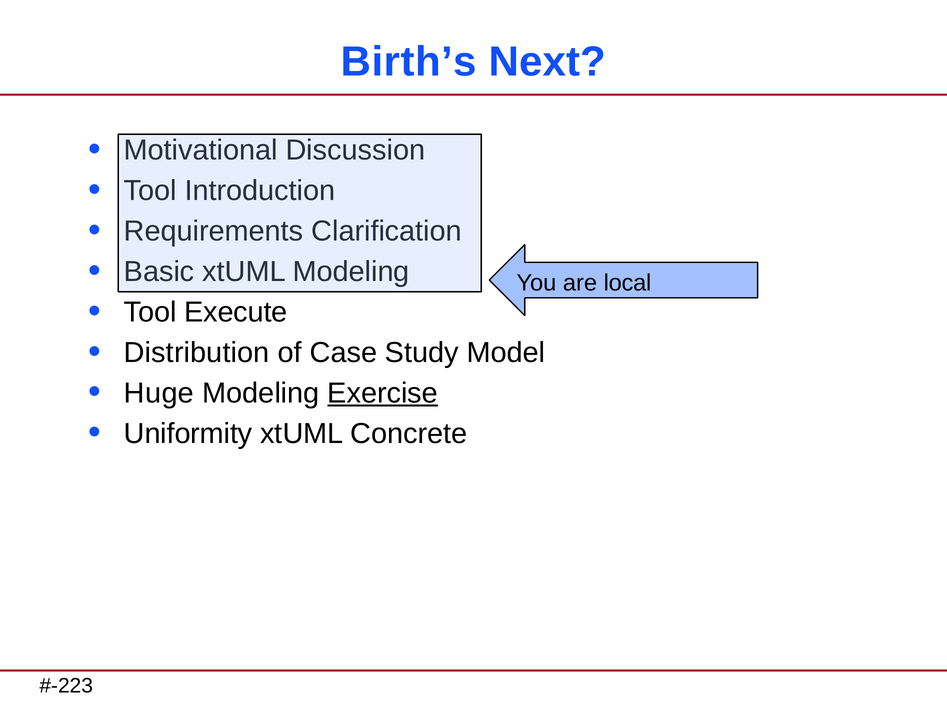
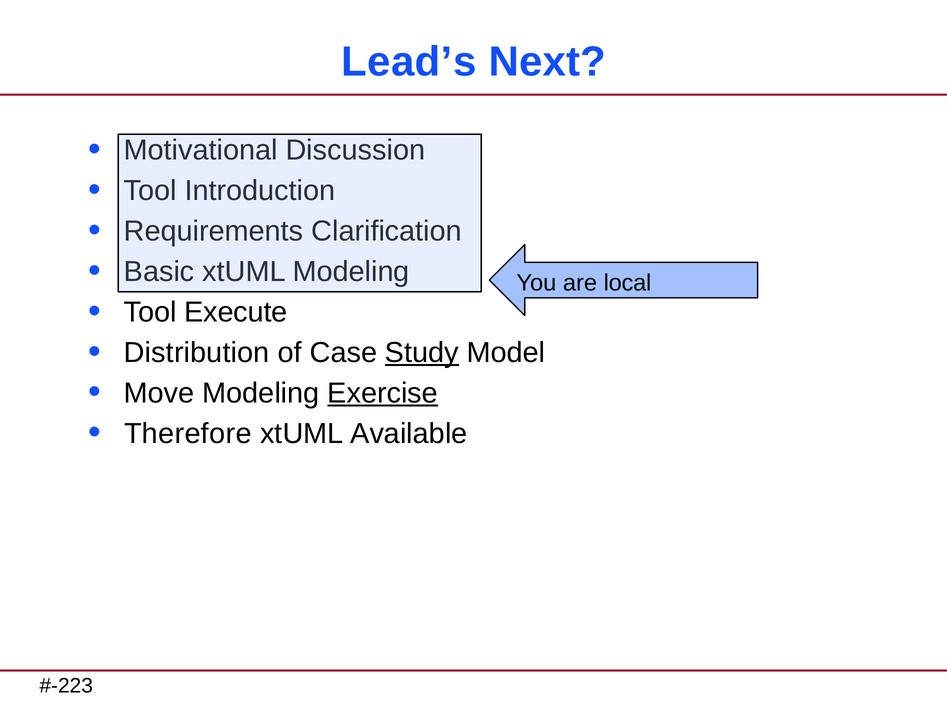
Birth’s: Birth’s -> Lead’s (409, 62)
Study underline: none -> present (422, 353)
Huge: Huge -> Move (159, 393)
Uniformity: Uniformity -> Therefore (188, 434)
Concrete: Concrete -> Available (409, 434)
